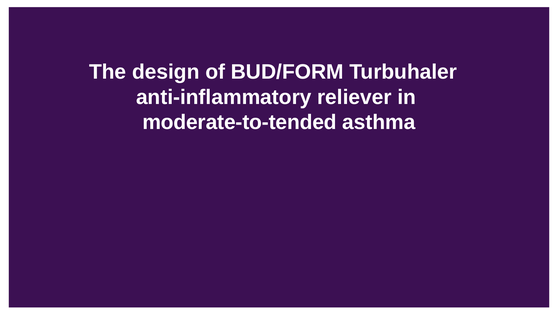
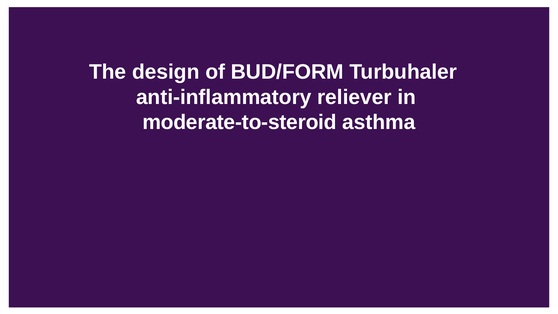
moderate-to-tended: moderate-to-tended -> moderate-to-steroid (240, 122)
